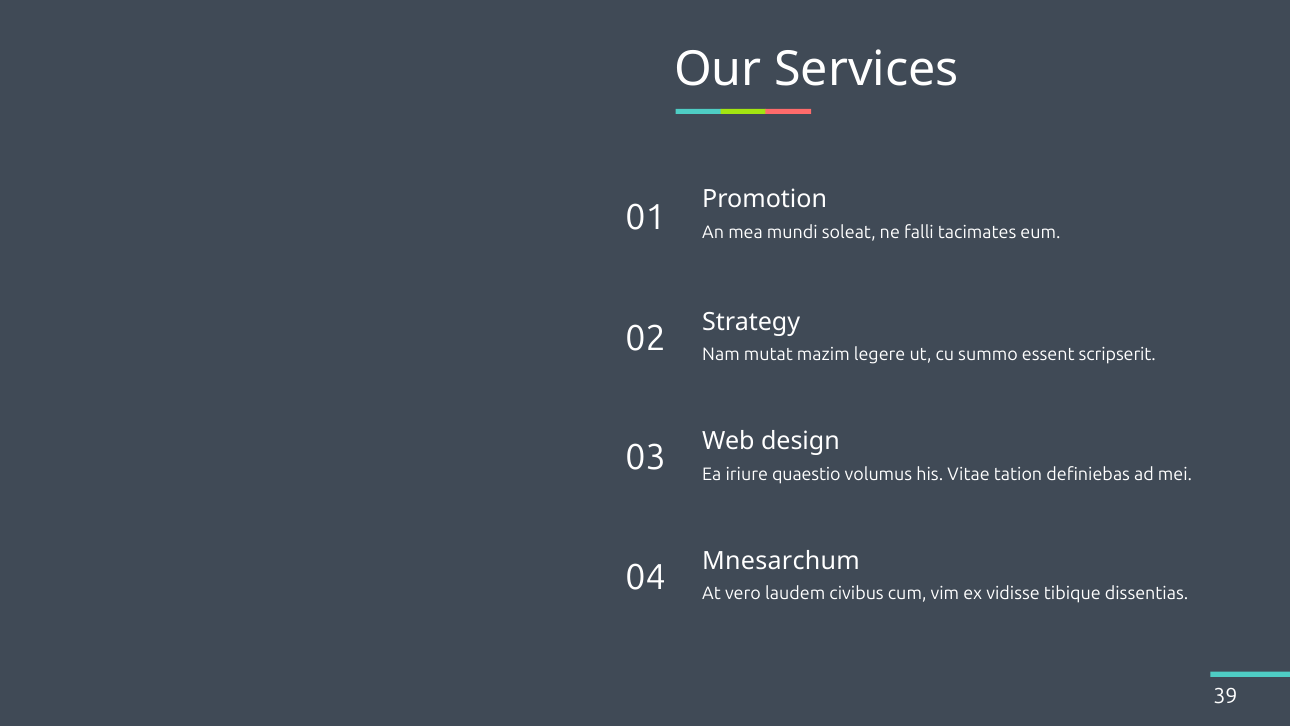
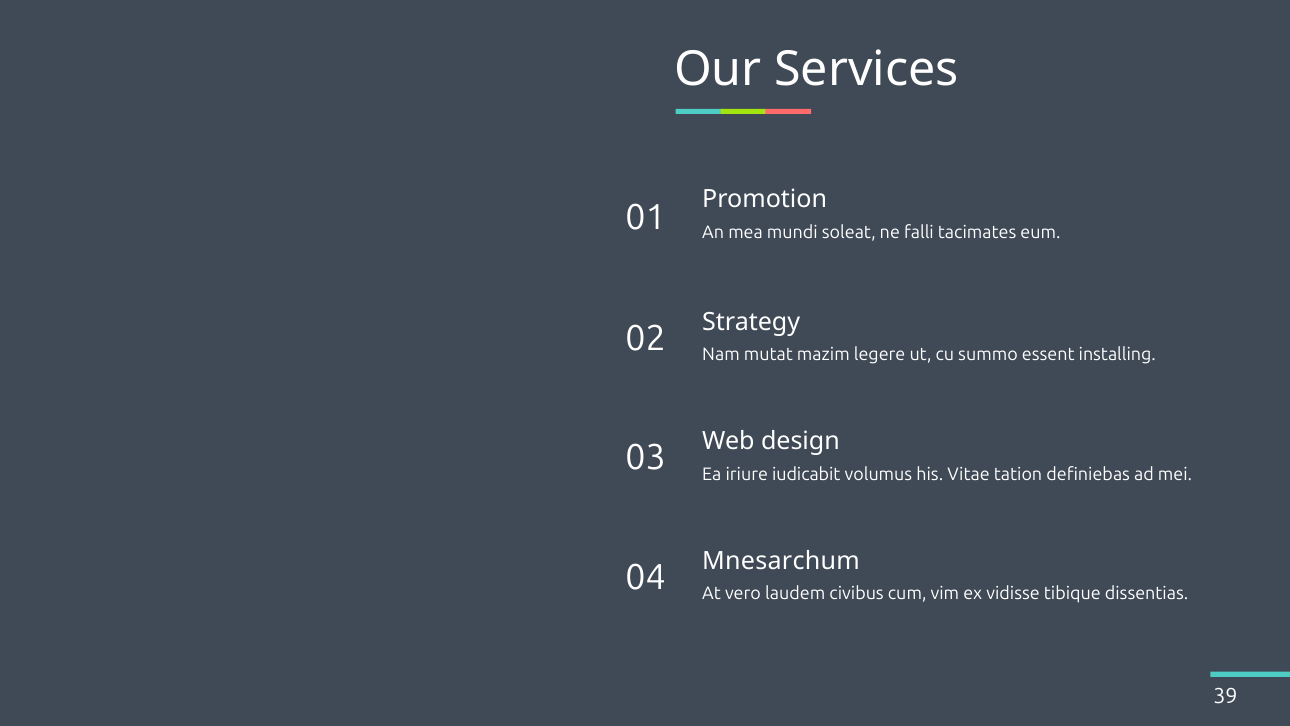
scripserit: scripserit -> installing (1117, 355)
quaestio: quaestio -> iudicabit (806, 474)
